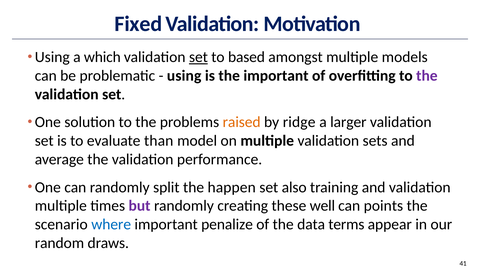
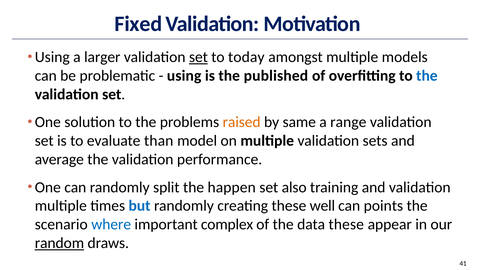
which: which -> larger (102, 57)
based: based -> today (246, 57)
the important: important -> published (276, 76)
the colour: purple -> blue (427, 76)
ridge: ridge -> same (299, 122)
larger: larger -> range (348, 122)
but colour: purple -> blue (140, 206)
penalize: penalize -> complex (227, 224)
data terms: terms -> these (346, 224)
random underline: none -> present (59, 243)
